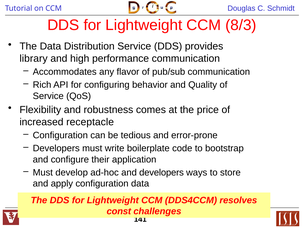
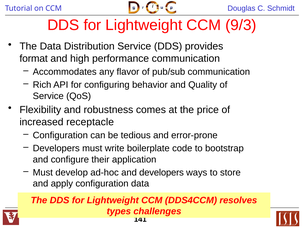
8/3: 8/3 -> 9/3 (241, 25)
library: library -> format (34, 58)
const: const -> types (119, 211)
